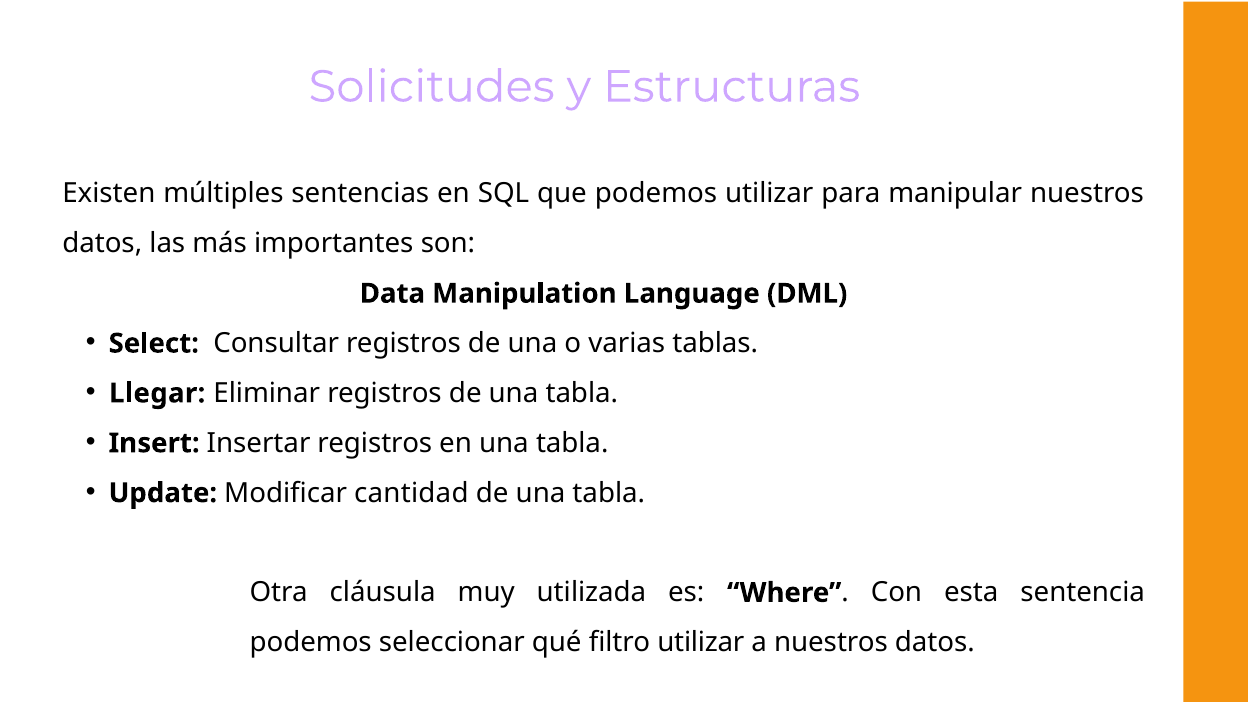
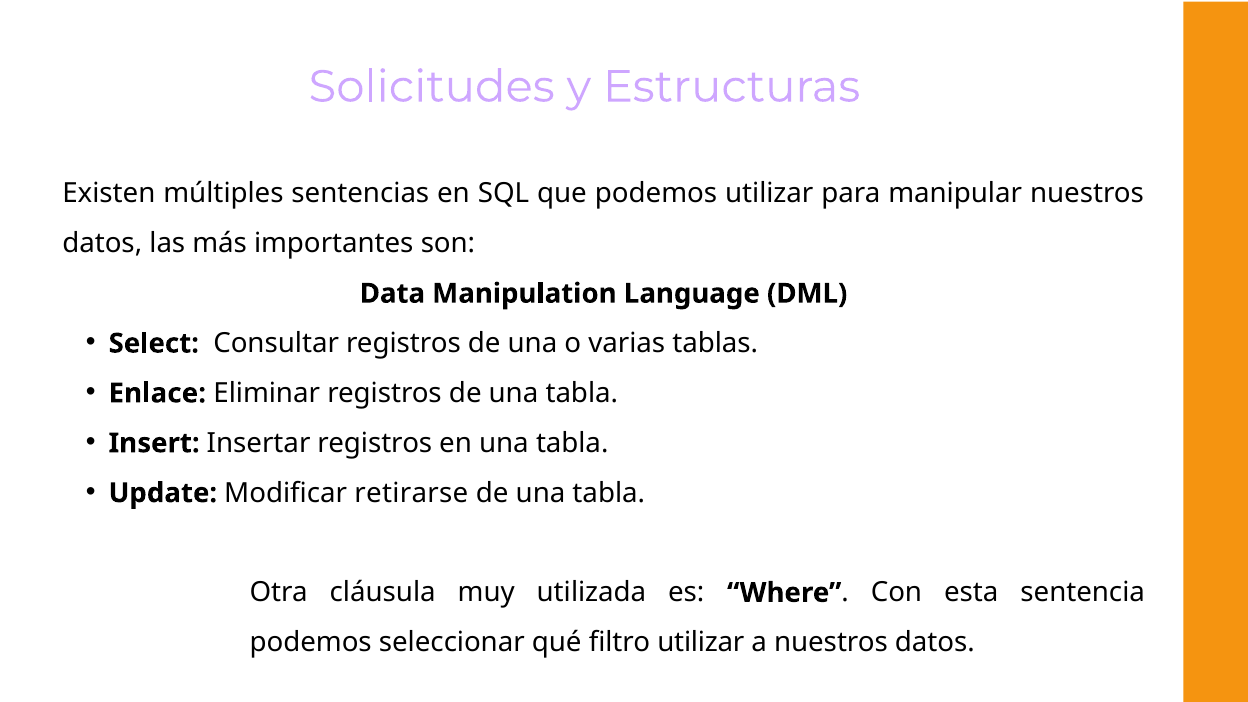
Llegar: Llegar -> Enlace (157, 393)
cantidad: cantidad -> retirarse (411, 493)
